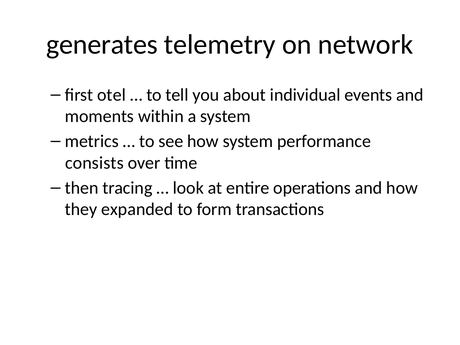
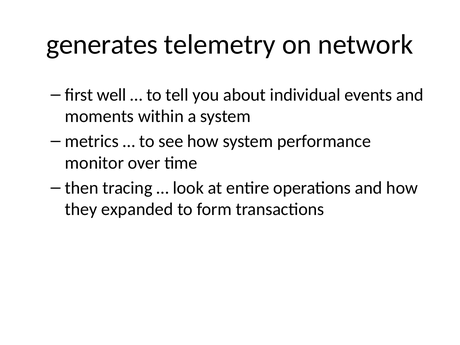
otel: otel -> well (112, 95)
consists: consists -> monitor (94, 163)
